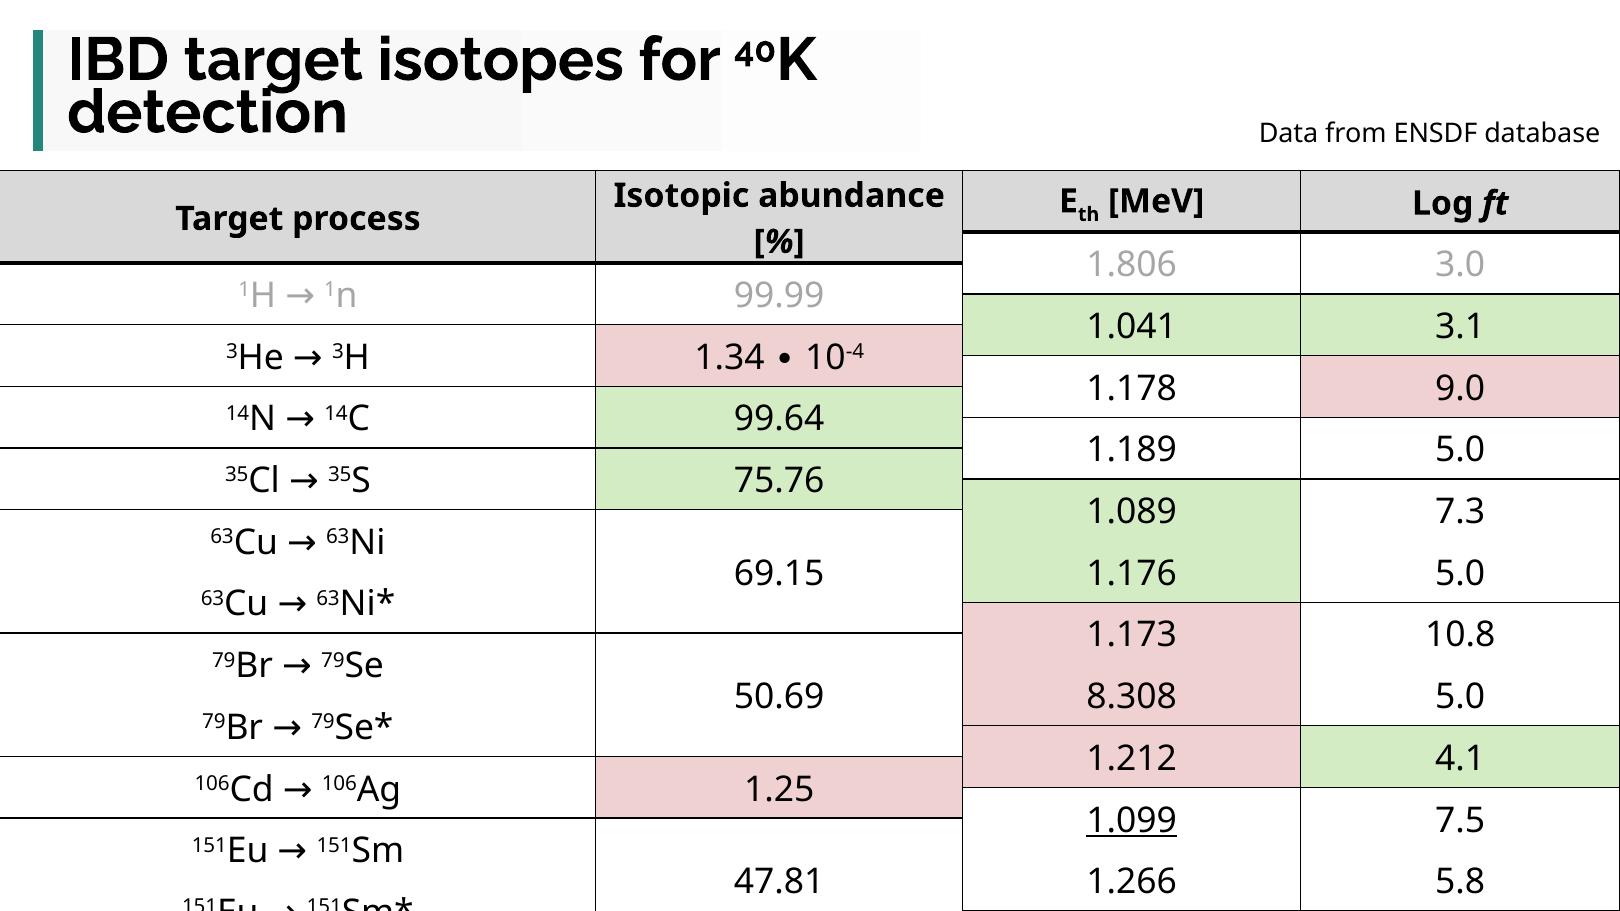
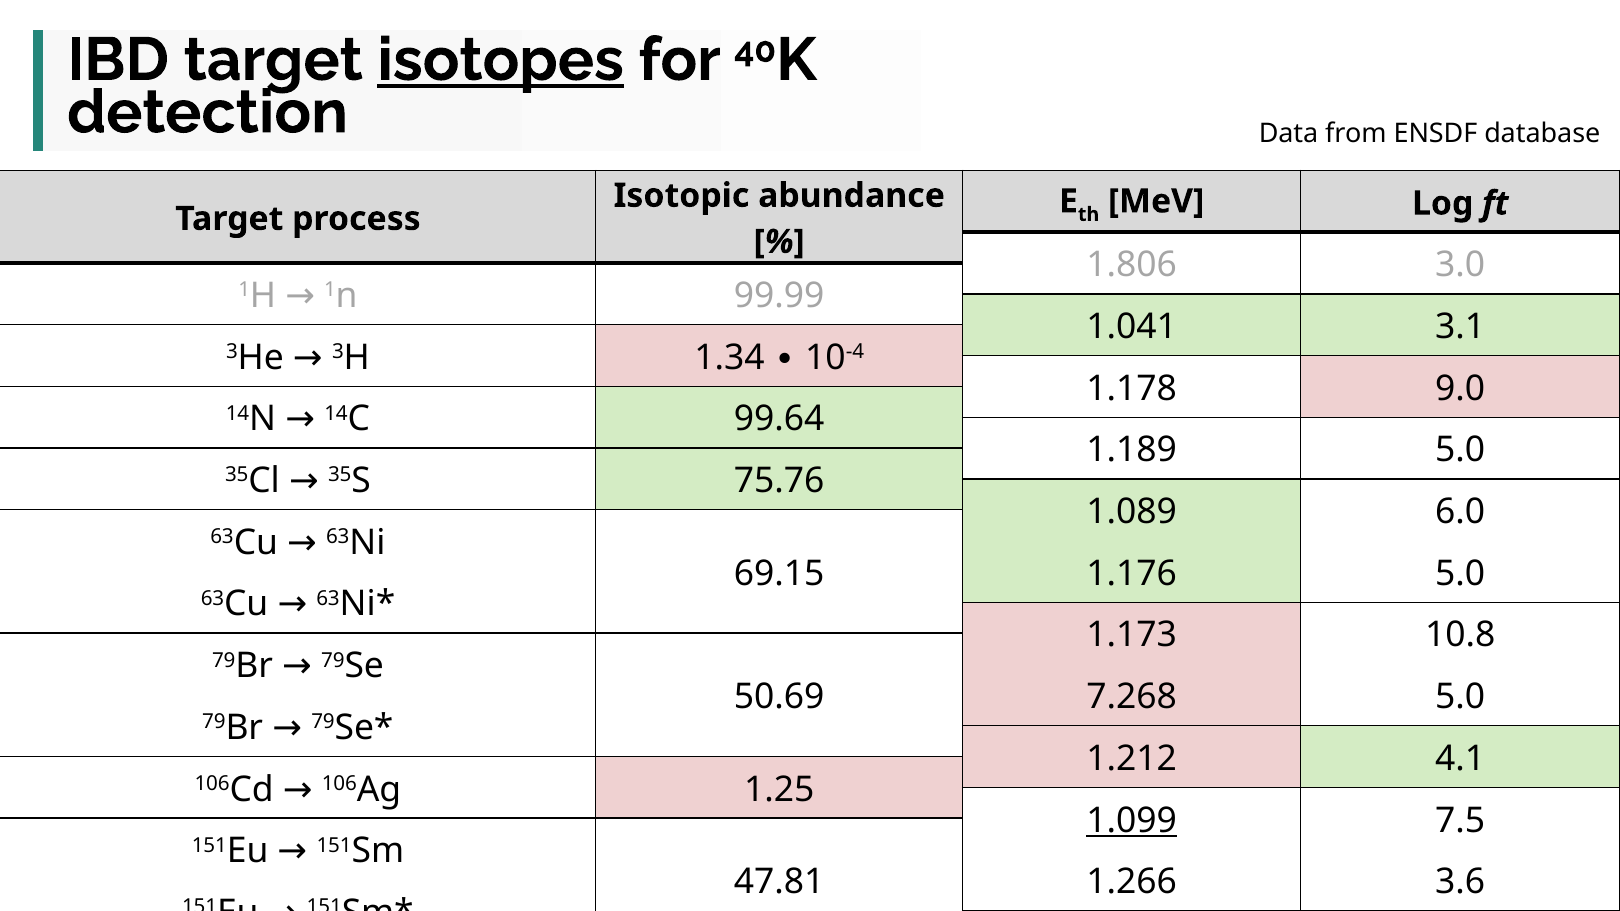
isotopes underline: none -> present (501, 60)
7.3: 7.3 -> 6.0 (1460, 512)
8.308: 8.308 -> 7.268 (1132, 697)
5.8: 5.8 -> 3.6 (1460, 882)
